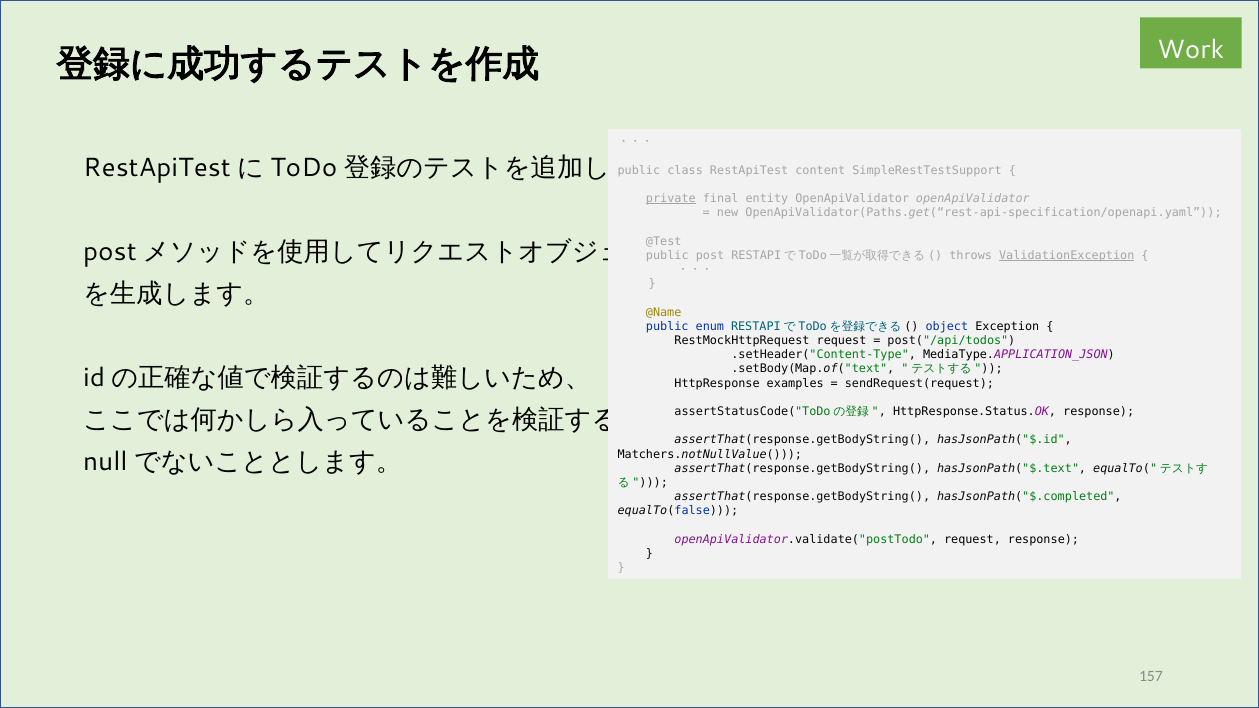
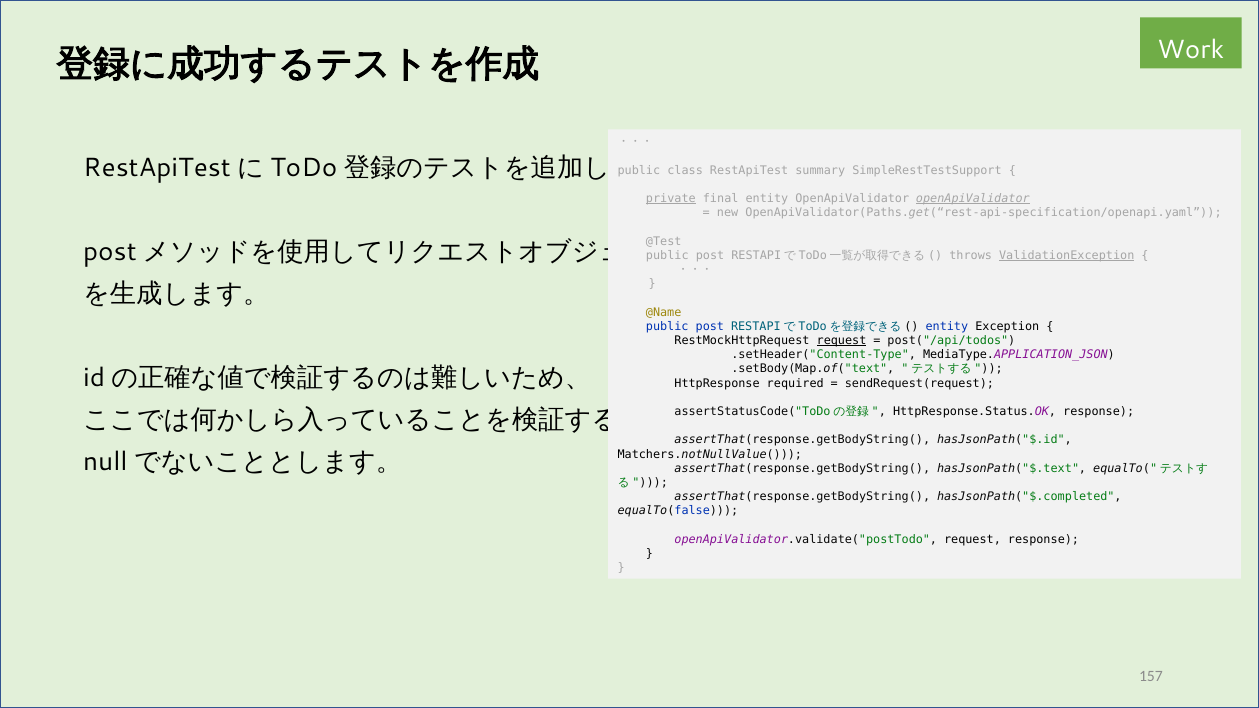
content: content -> summary (820, 170)
openApiValidator underline: none -> present (973, 199)
enum: enum -> post (710, 327)
object: object -> entity (947, 327)
request underline: none -> present (842, 341)
examples: examples -> required (795, 383)
